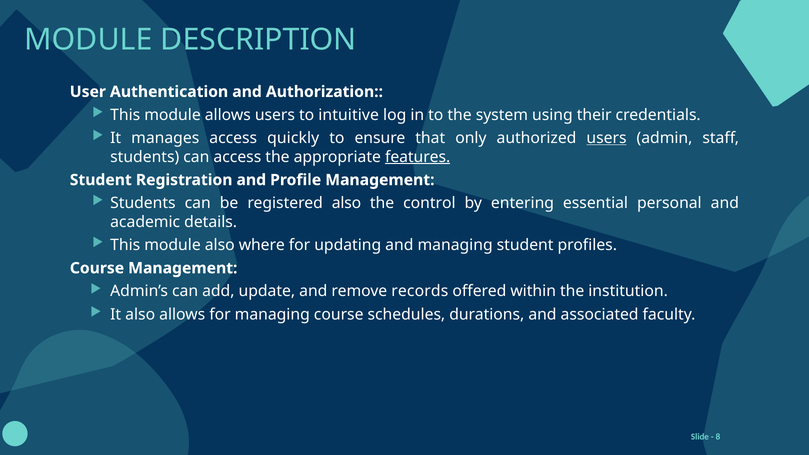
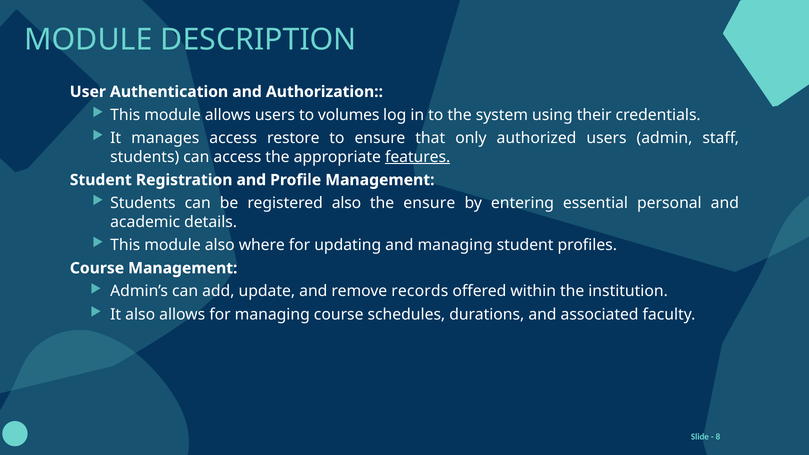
intuitive: intuitive -> volumes (349, 115)
quickly: quickly -> restore (293, 138)
users underline: present -> none (606, 138)
the control: control -> ensure (429, 203)
